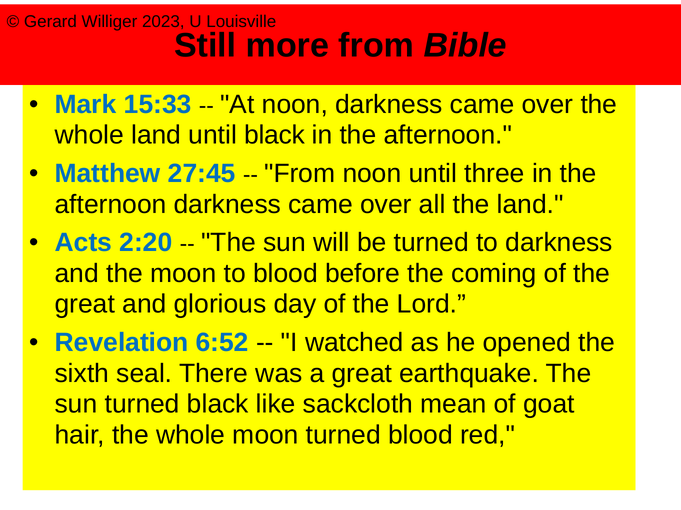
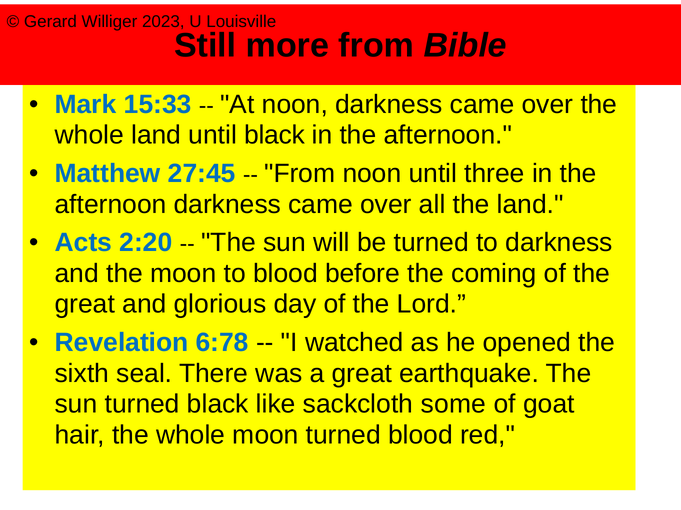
6:52: 6:52 -> 6:78 (222, 343)
mean: mean -> some (453, 405)
